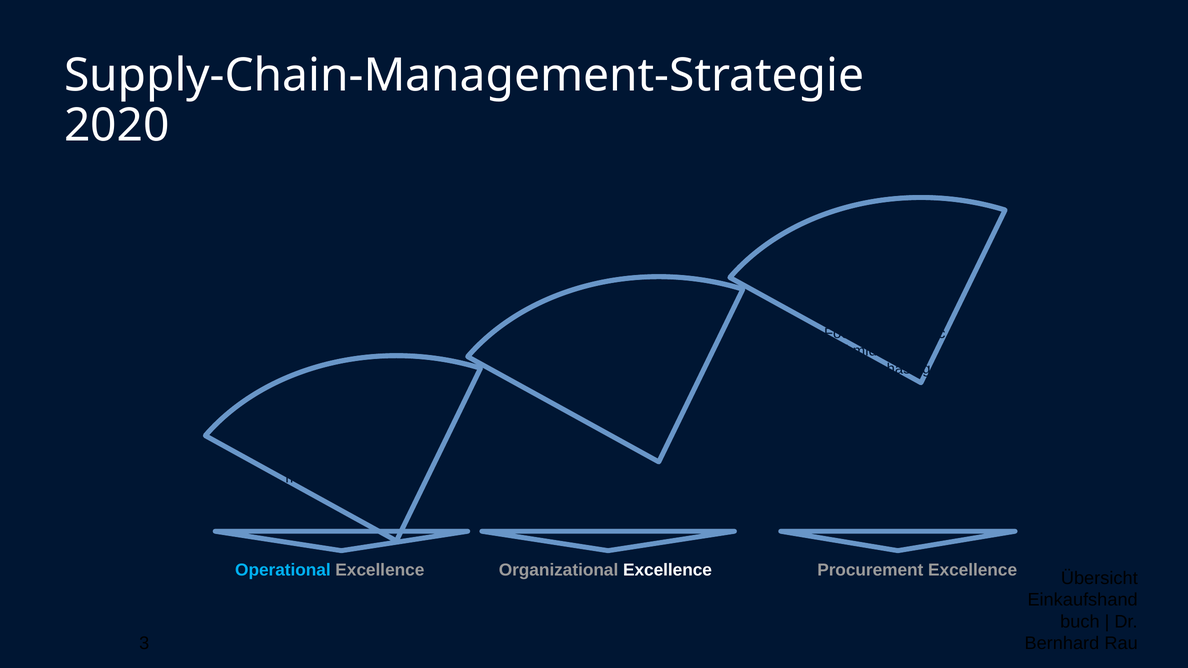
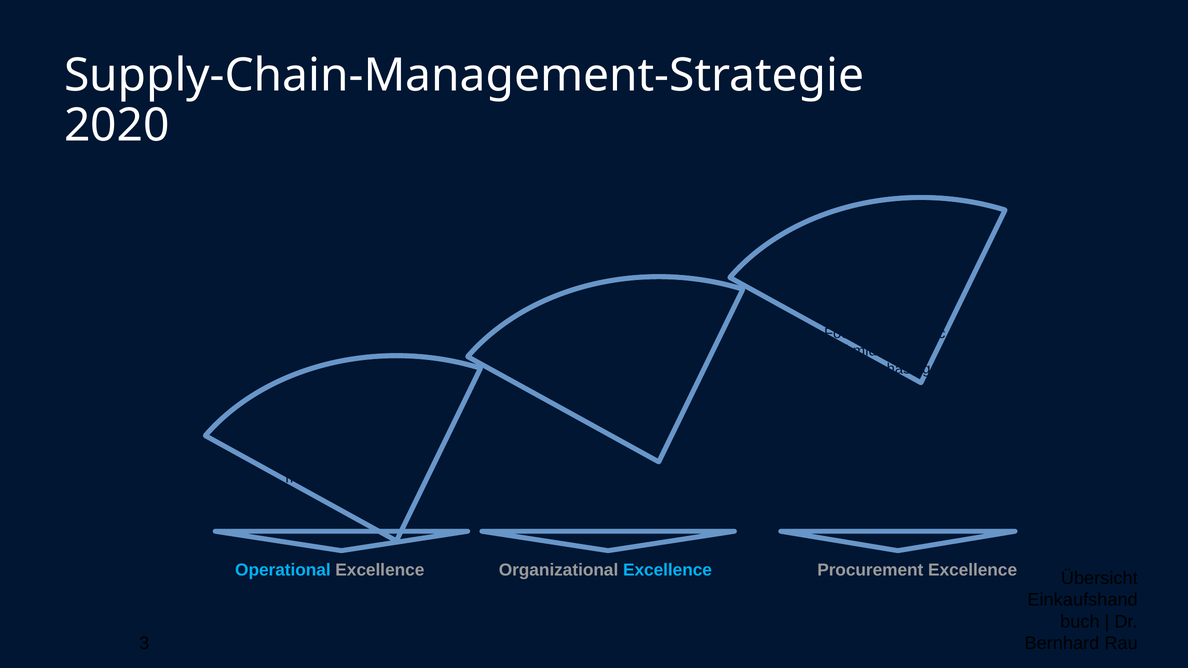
Excellence colour: white -> light blue (668, 570)
